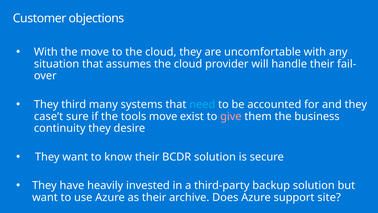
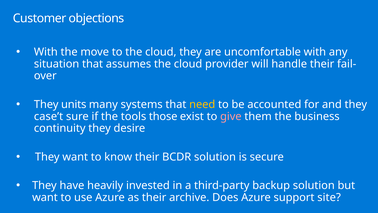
third: third -> units (74, 104)
need colour: light blue -> yellow (202, 104)
tools move: move -> those (163, 116)
